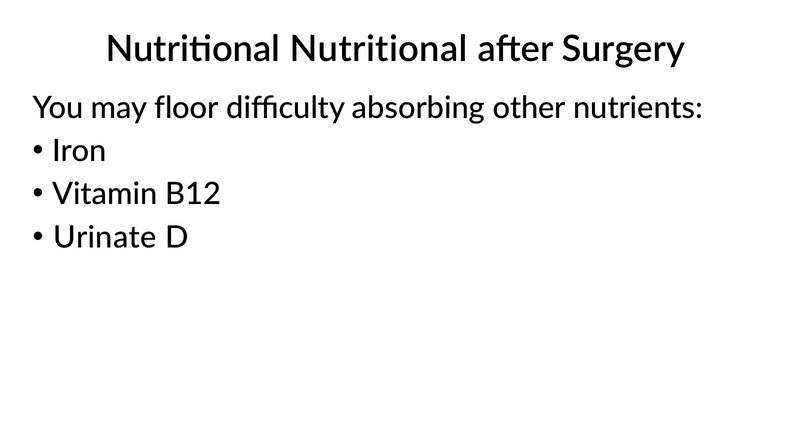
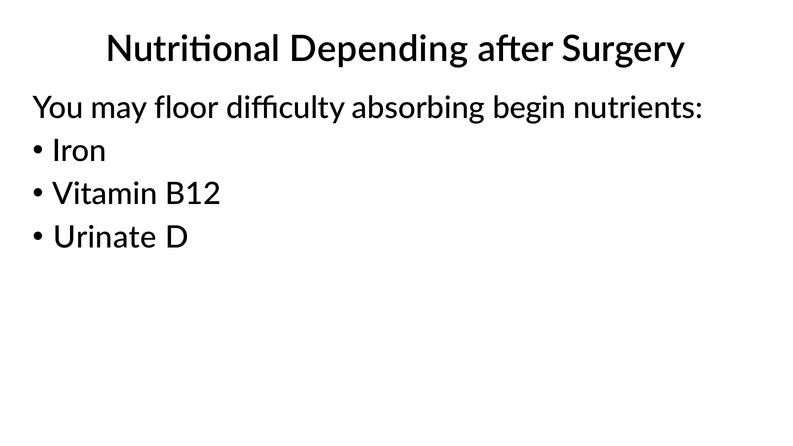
Nutritional Nutritional: Nutritional -> Depending (379, 49)
other: other -> begin (529, 108)
